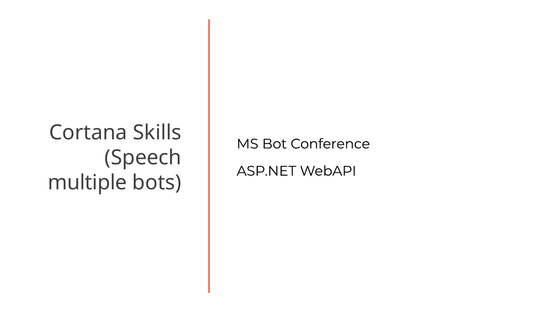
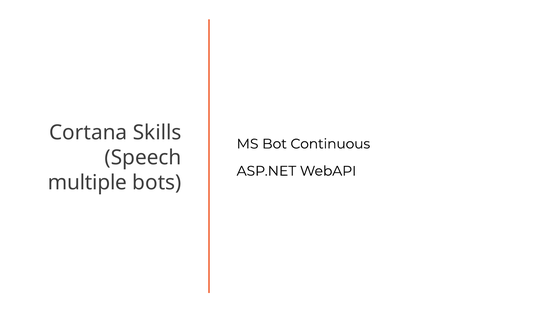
Conference: Conference -> Continuous (330, 144)
